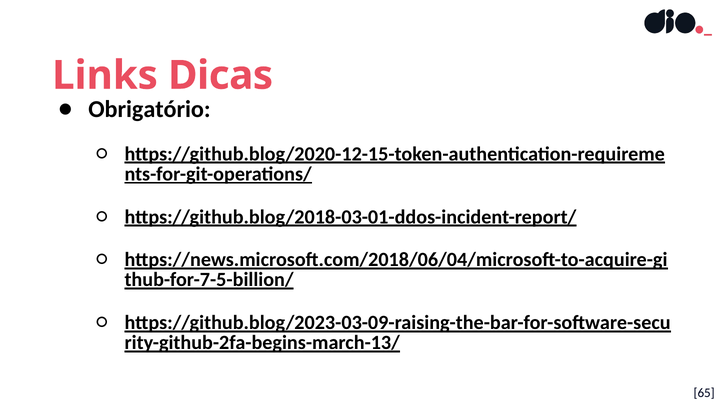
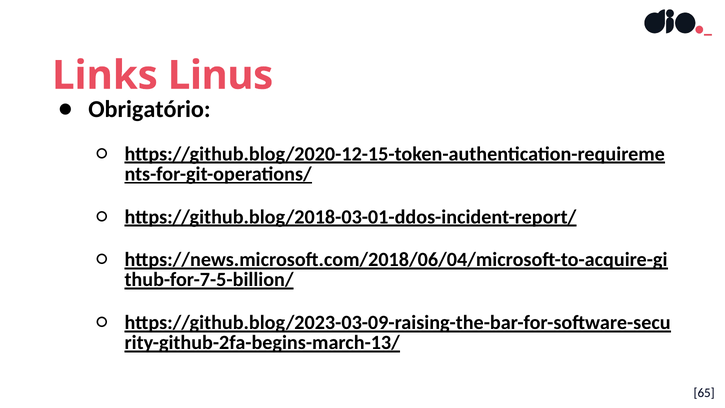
Dicas: Dicas -> Linus (221, 75)
